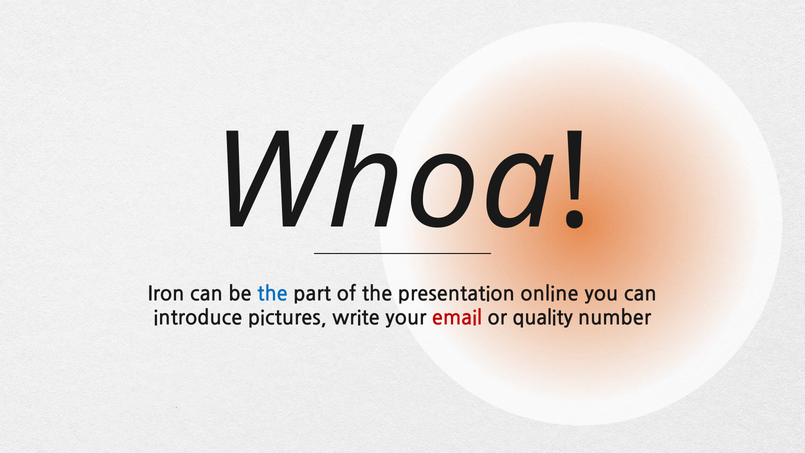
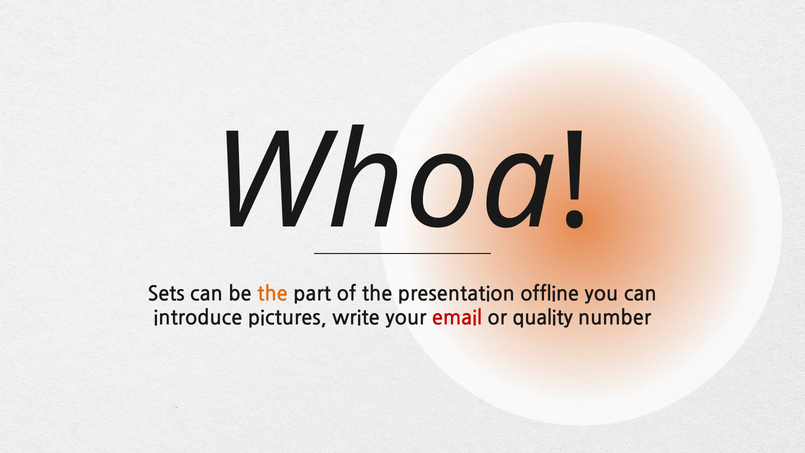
Iron: Iron -> Sets (166, 294)
the colour: blue -> orange (272, 294)
online: online -> offline (550, 294)
